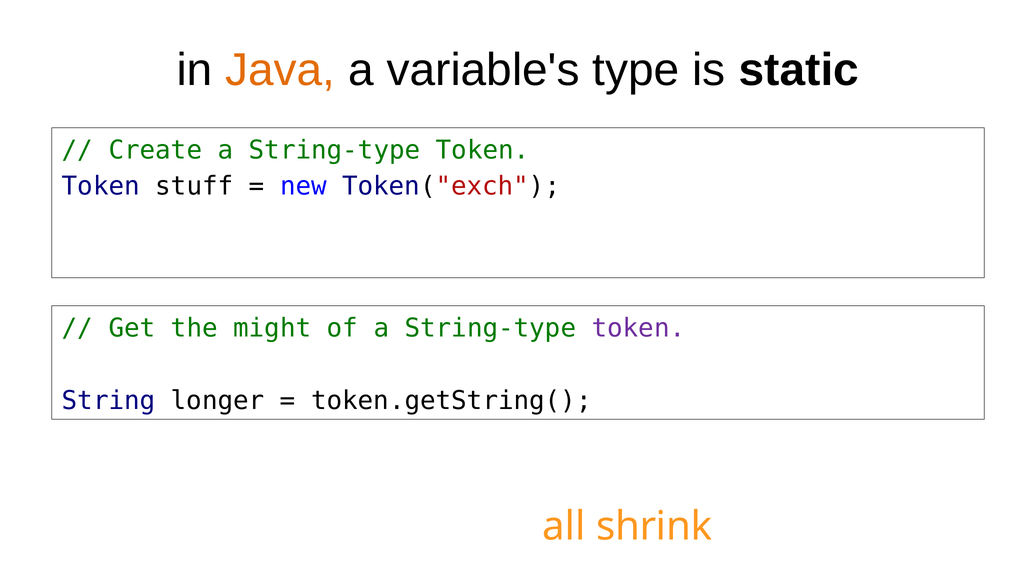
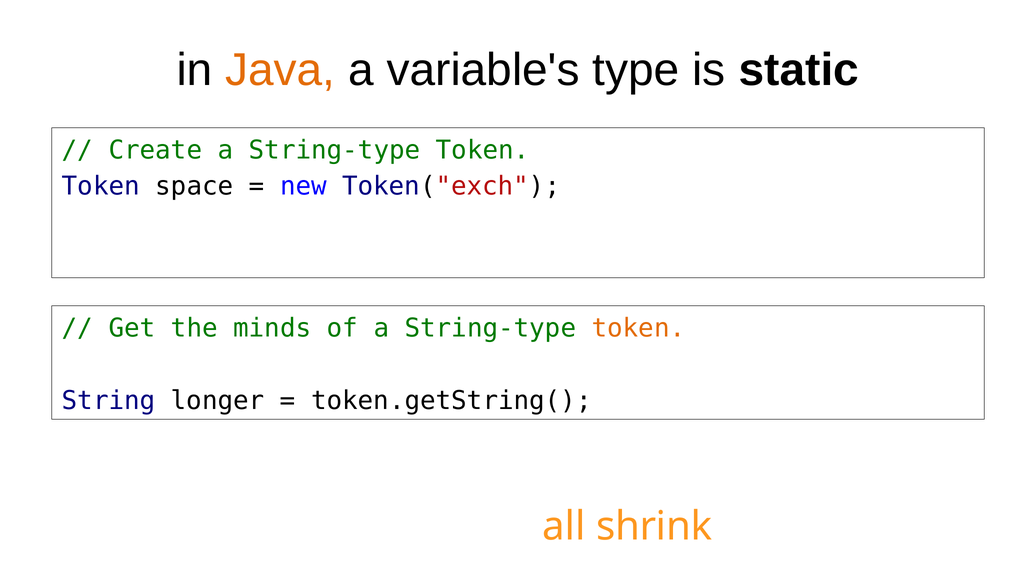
stuff: stuff -> space (194, 186)
might: might -> minds (272, 328)
token colour: purple -> orange (638, 328)
